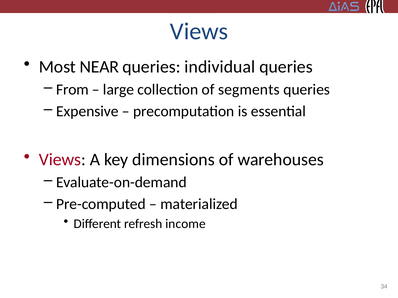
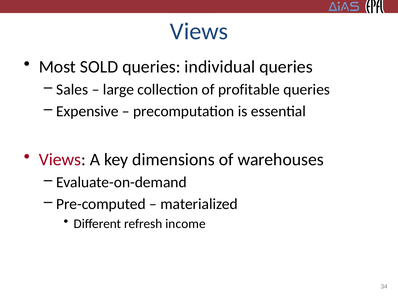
NEAR: NEAR -> SOLD (99, 67)
From: From -> Sales (72, 90)
segments: segments -> profitable (249, 90)
